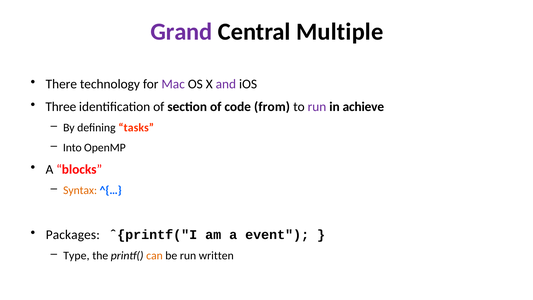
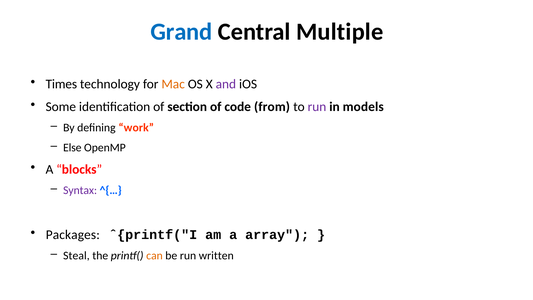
Grand colour: purple -> blue (181, 32)
There: There -> Times (61, 84)
Mac colour: purple -> orange (173, 84)
Three: Three -> Some (61, 107)
achieve: achieve -> models (363, 107)
tasks: tasks -> work (136, 128)
Into: Into -> Else (72, 147)
Syntax colour: orange -> purple (80, 190)
event: event -> array (277, 235)
Type: Type -> Steal (76, 255)
